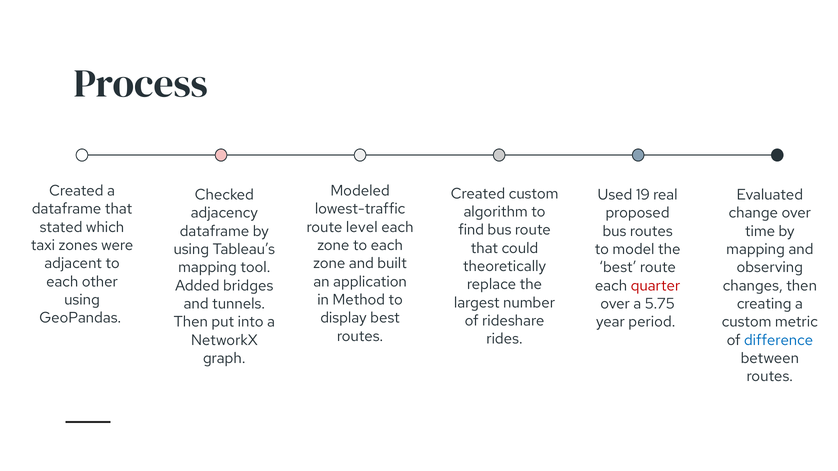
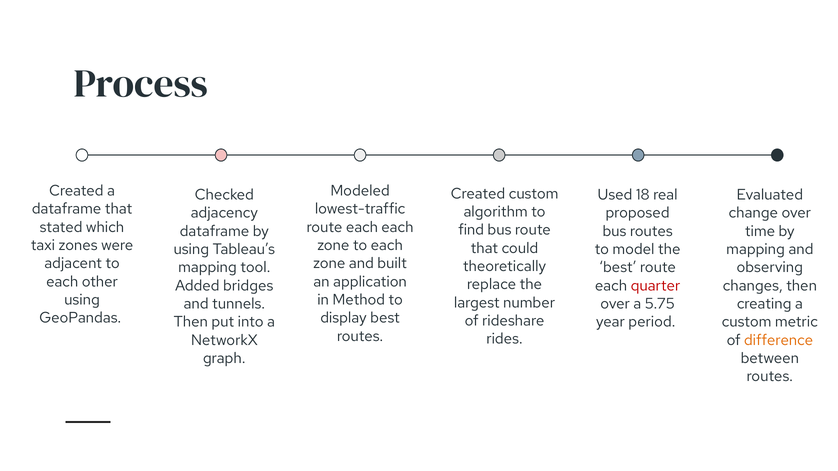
19: 19 -> 18 (643, 195)
level: level -> each (362, 227)
difference colour: blue -> orange (779, 340)
